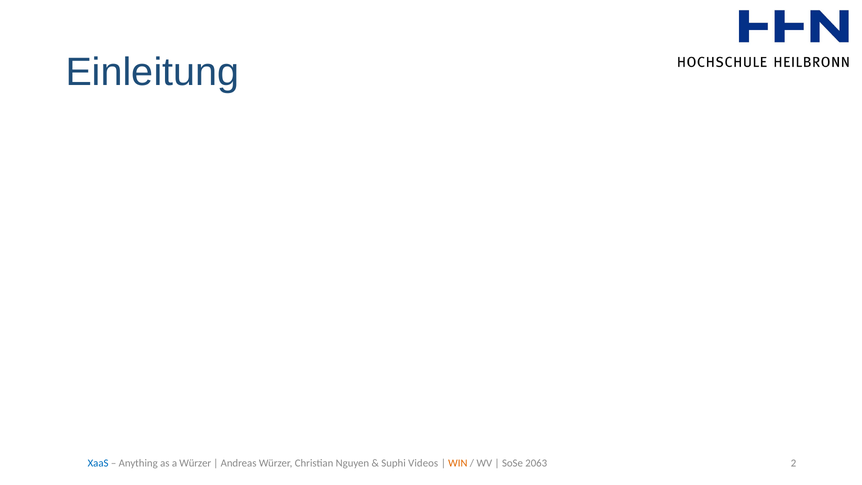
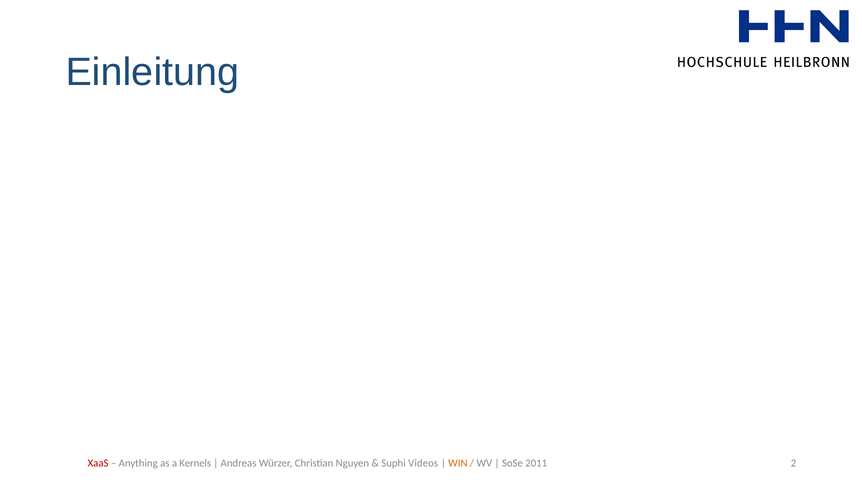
XaaS colour: blue -> red (98, 463)
a Würzer: Würzer -> Kernels (195, 463)
2063: 2063 -> 2011 (536, 463)
